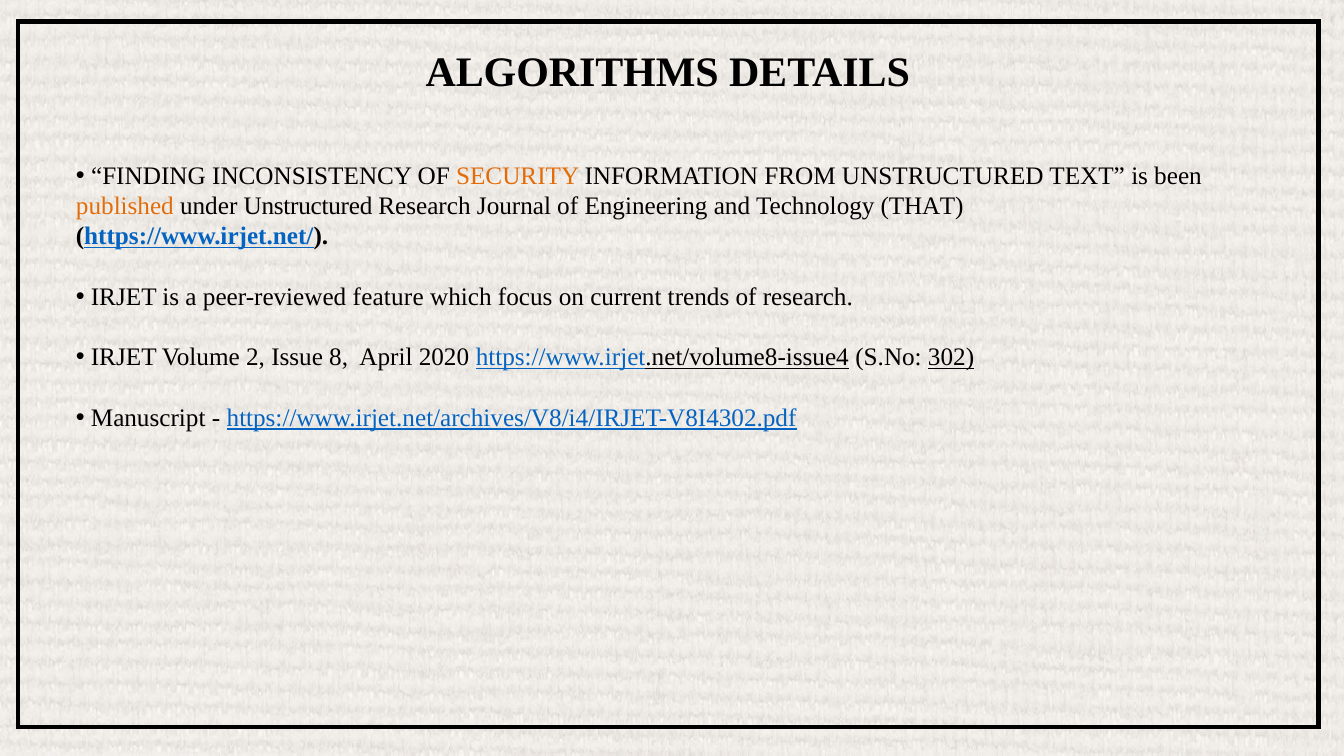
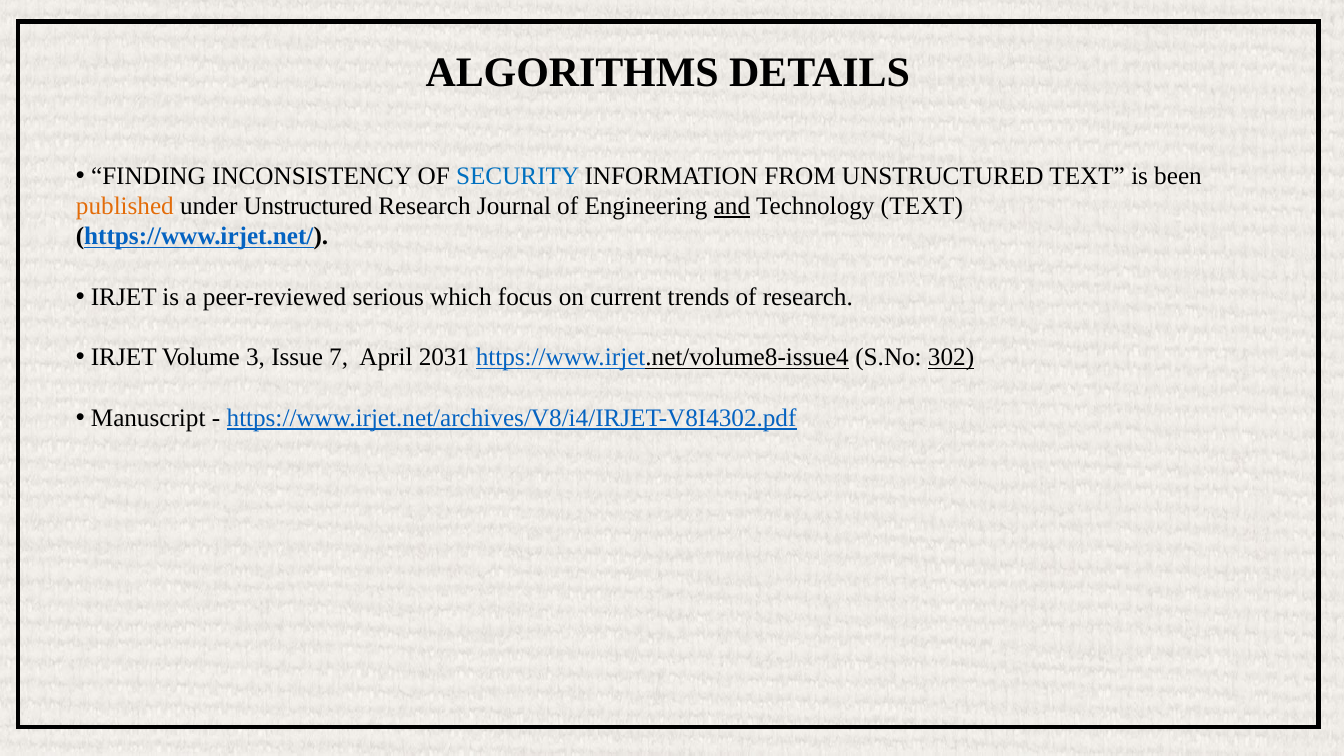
SECURITY colour: orange -> blue (518, 176)
and underline: none -> present (732, 206)
Technology THAT: THAT -> TEXT (922, 206)
feature: feature -> serious (388, 297)
2: 2 -> 3 (256, 358)
8: 8 -> 7 (339, 358)
2020: 2020 -> 2031 (444, 358)
